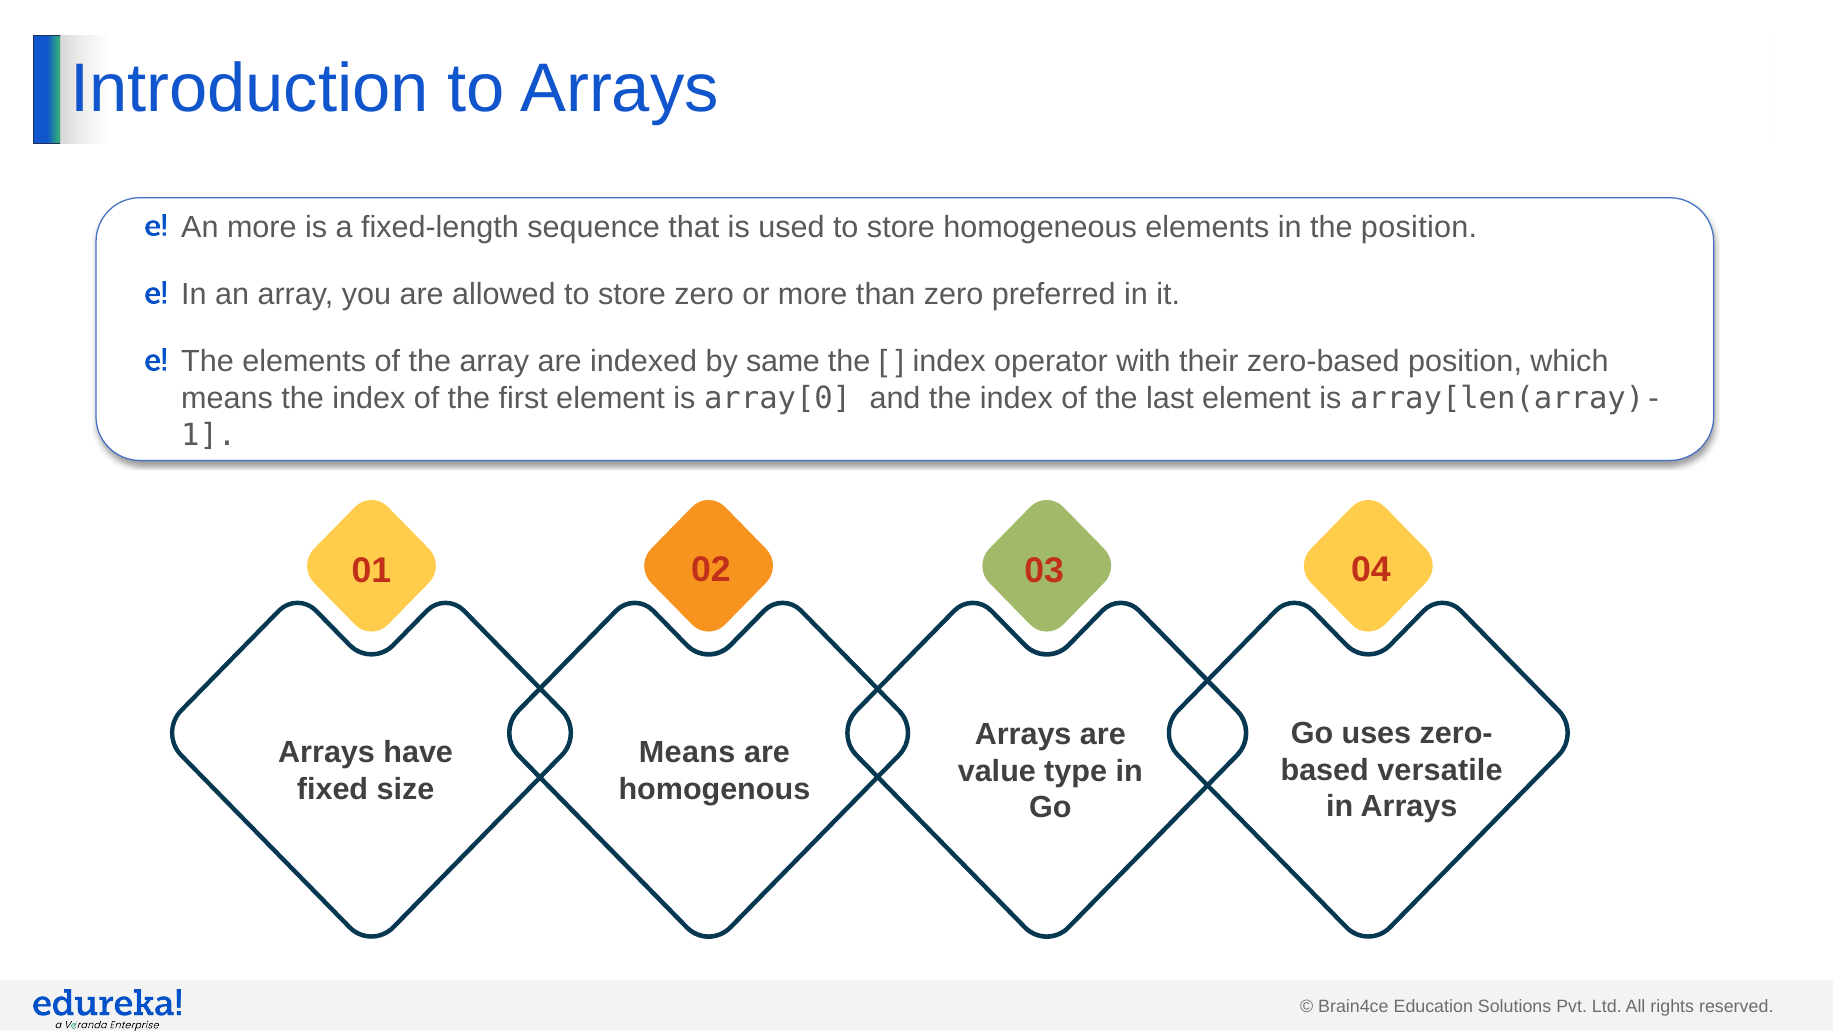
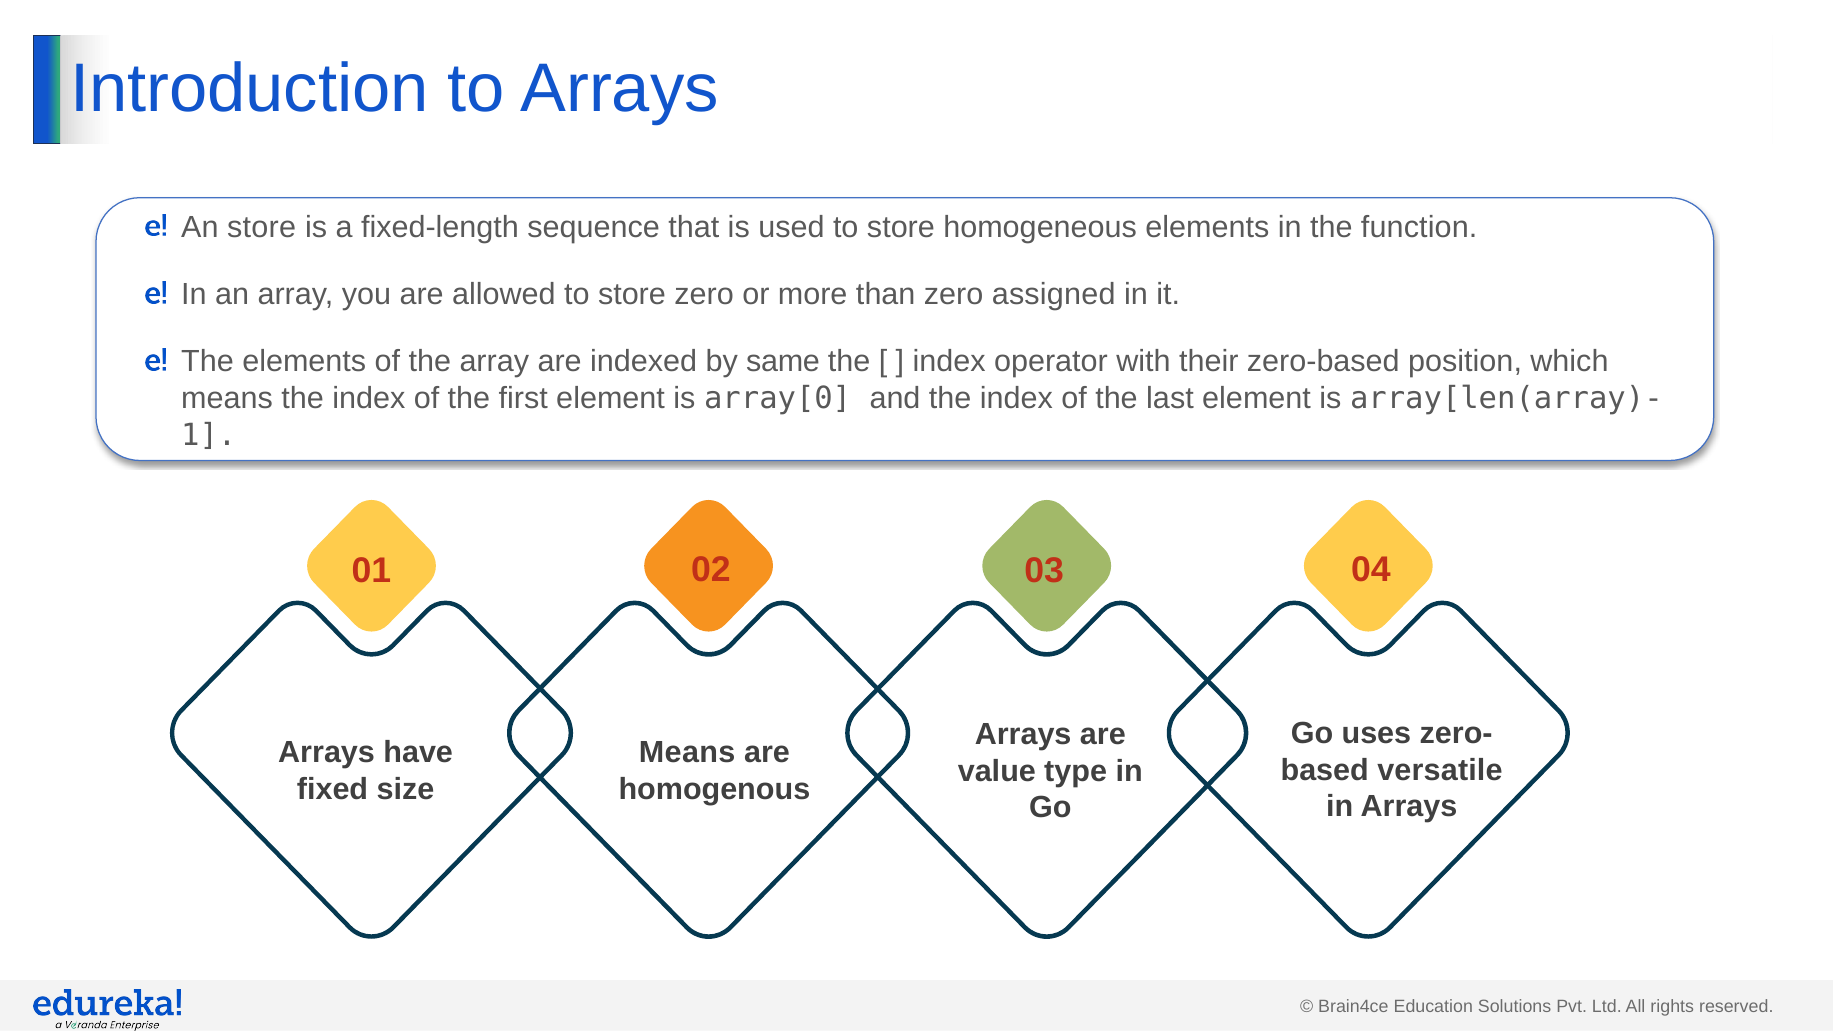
An more: more -> store (262, 227)
the position: position -> function (1419, 227)
preferred: preferred -> assigned (1054, 295)
